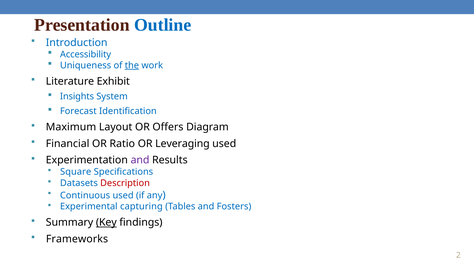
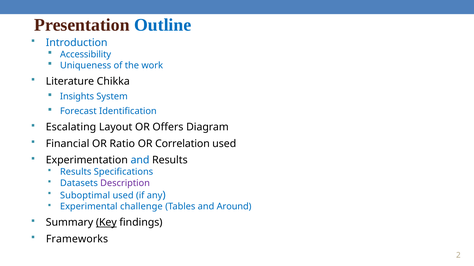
the underline: present -> none (132, 66)
Exhibit: Exhibit -> Chikka (113, 81)
Maximum: Maximum -> Escalating (71, 127)
Leveraging: Leveraging -> Correlation (182, 144)
and colour: purple -> blue (140, 161)
Square: Square -> Results (76, 172)
Description colour: red -> purple (125, 183)
Continuous: Continuous -> Suboptimal (85, 196)
capturing: capturing -> challenge (141, 207)
Fosters: Fosters -> Around (234, 207)
